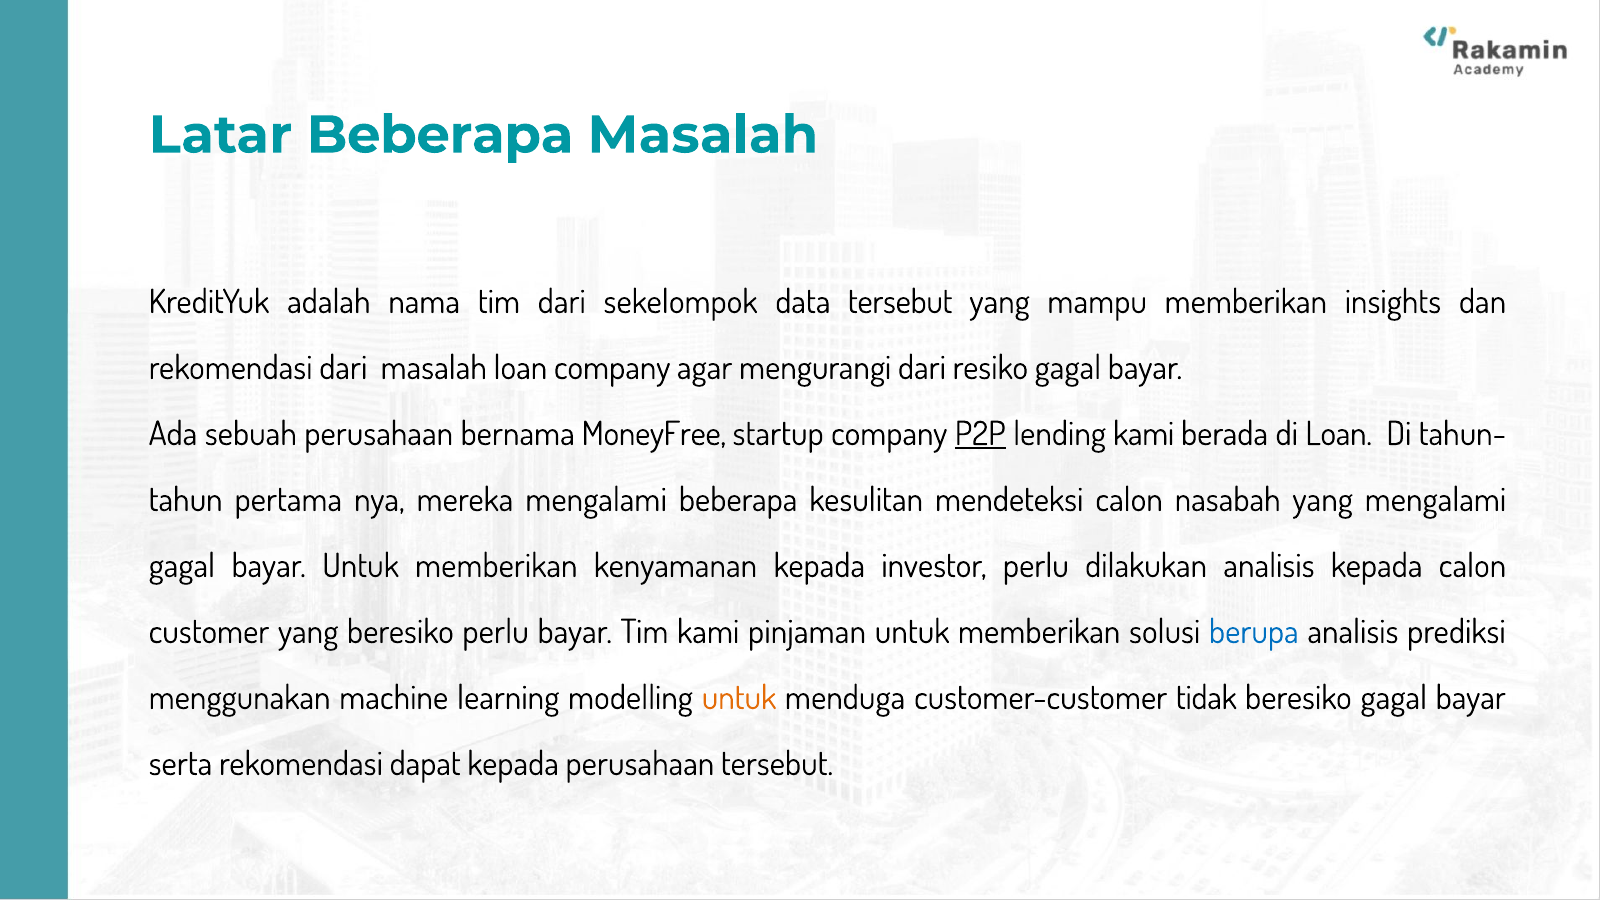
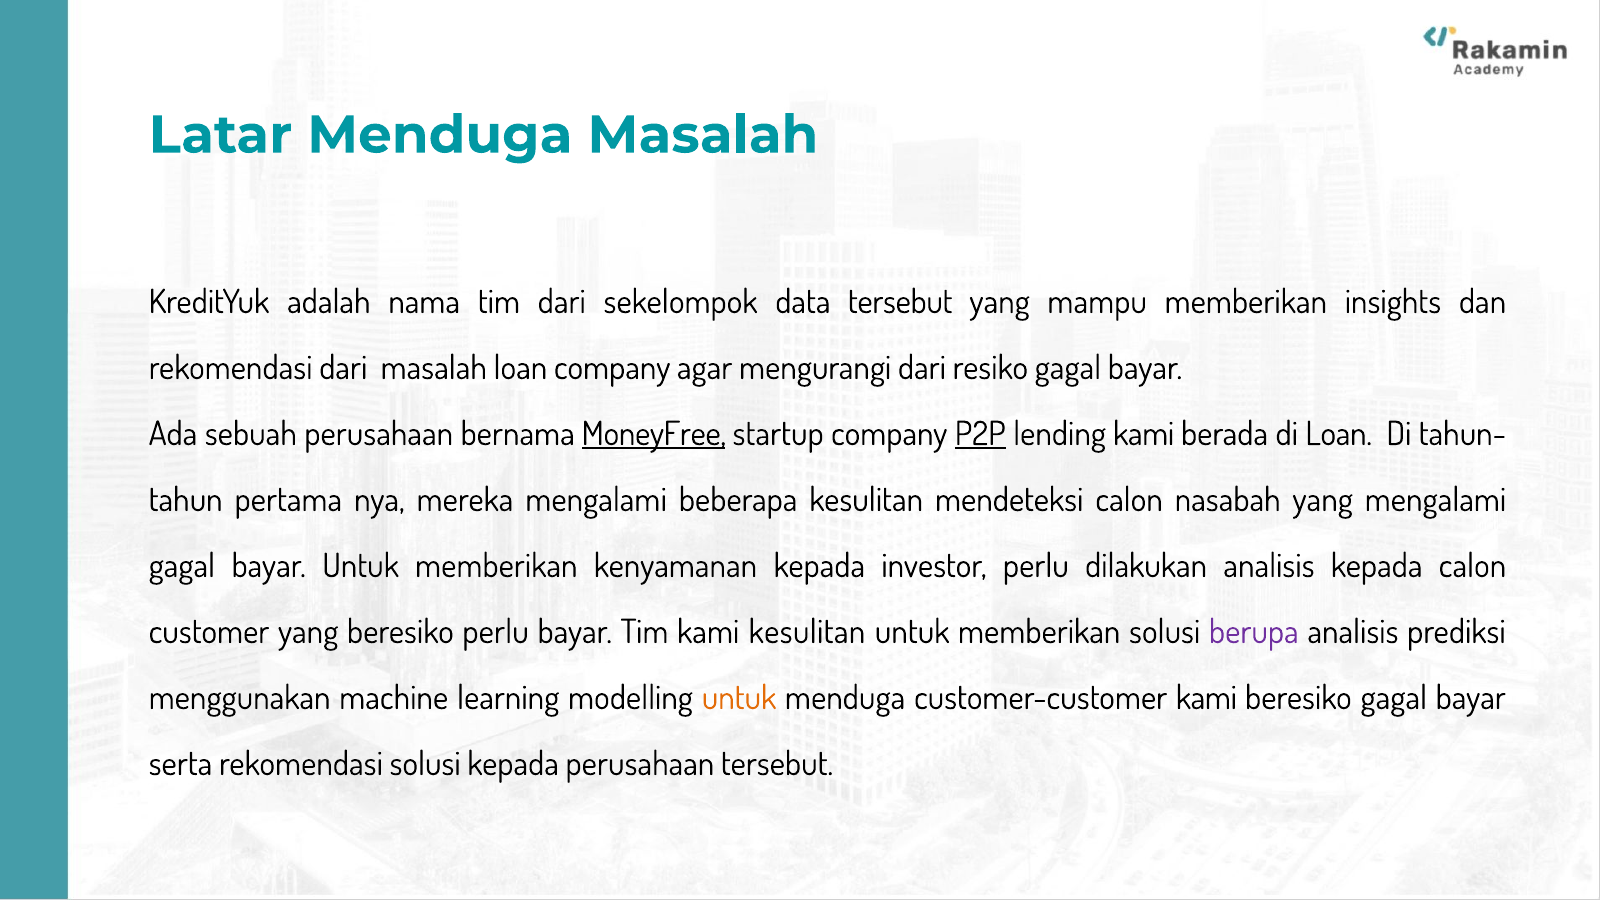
Latar Beberapa: Beberapa -> Menduga (440, 135)
MoneyFree underline: none -> present (654, 434)
kami pinjaman: pinjaman -> kesulitan (807, 632)
berupa colour: blue -> purple (1254, 632)
customer-customer tidak: tidak -> kami (1206, 698)
rekomendasi dapat: dapat -> solusi (425, 764)
